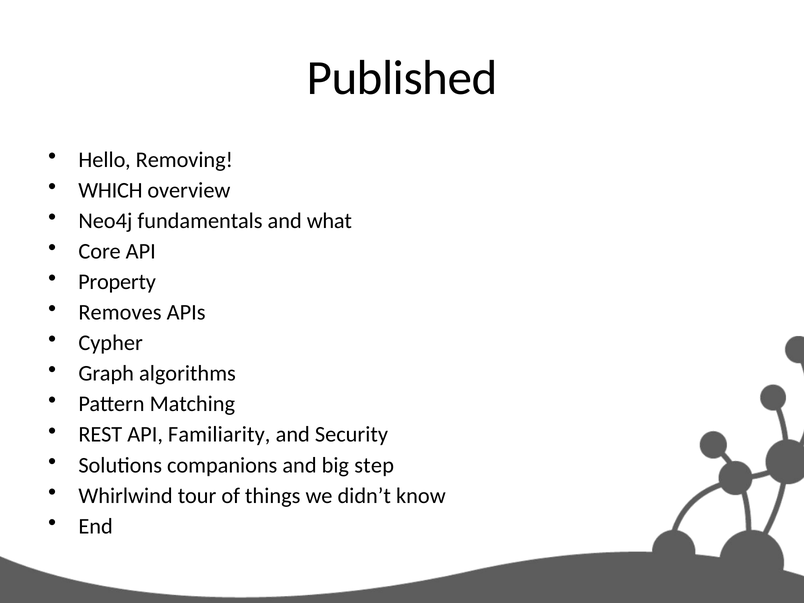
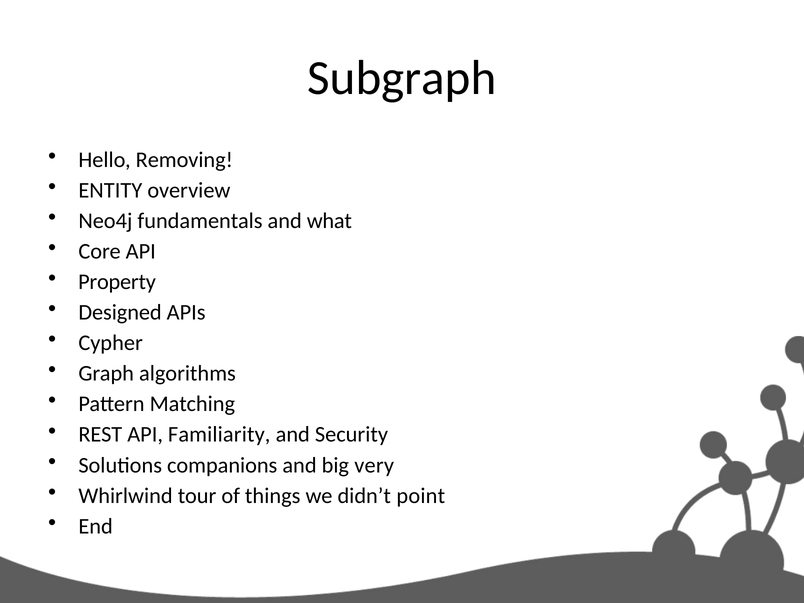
Published: Published -> Subgraph (402, 78)
WHICH: WHICH -> ENTITY (110, 190)
Removes: Removes -> Designed (120, 312)
step: step -> very (374, 465)
know: know -> point (421, 496)
